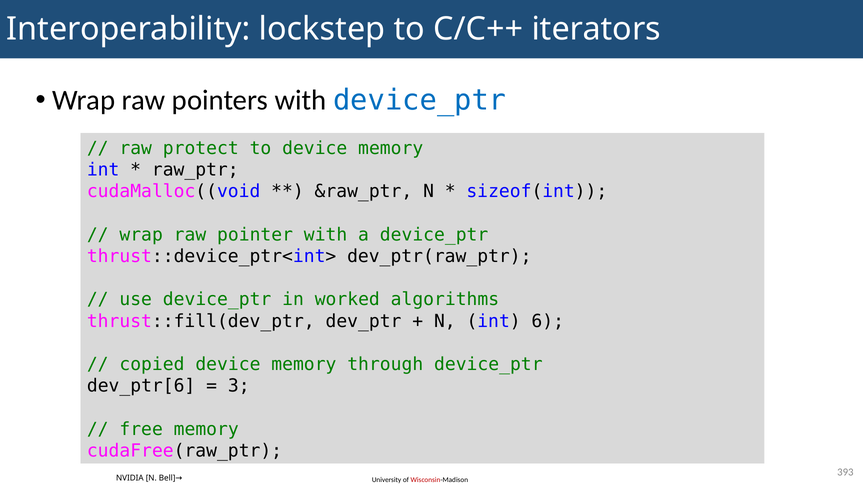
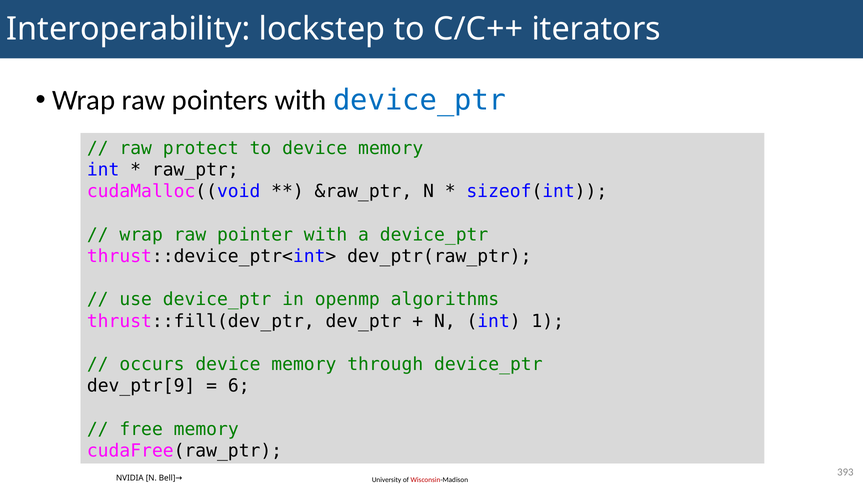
worked: worked -> openmp (347, 299)
6: 6 -> 1 (548, 321)
copied: copied -> occurs (152, 364)
dev_ptr[6: dev_ptr[6 -> dev_ptr[9 (141, 385)
3: 3 -> 6 (239, 385)
